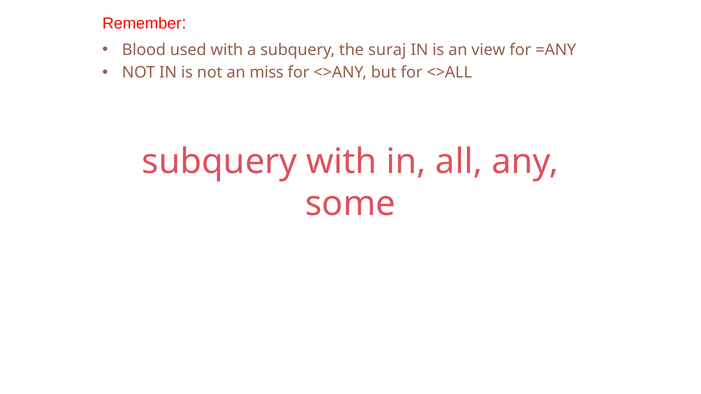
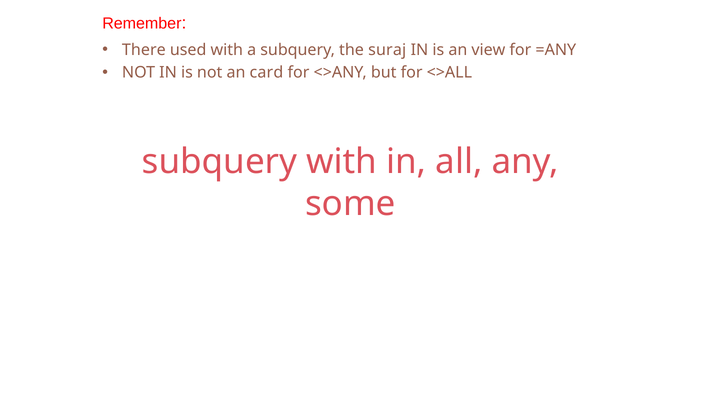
Blood: Blood -> There (144, 50)
miss: miss -> card (266, 73)
